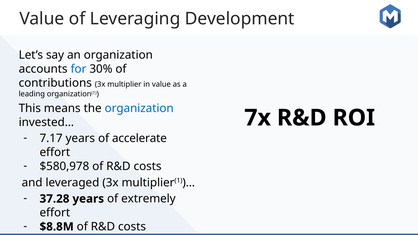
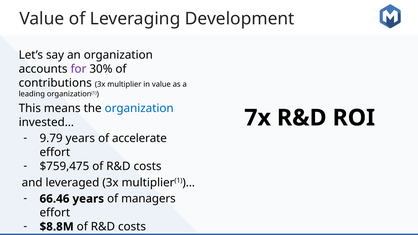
for colour: blue -> purple (78, 69)
7.17: 7.17 -> 9.79 (51, 139)
$580,978: $580,978 -> $759,475 (64, 166)
37.28: 37.28 -> 66.46 (55, 199)
extremely: extremely -> managers (148, 199)
